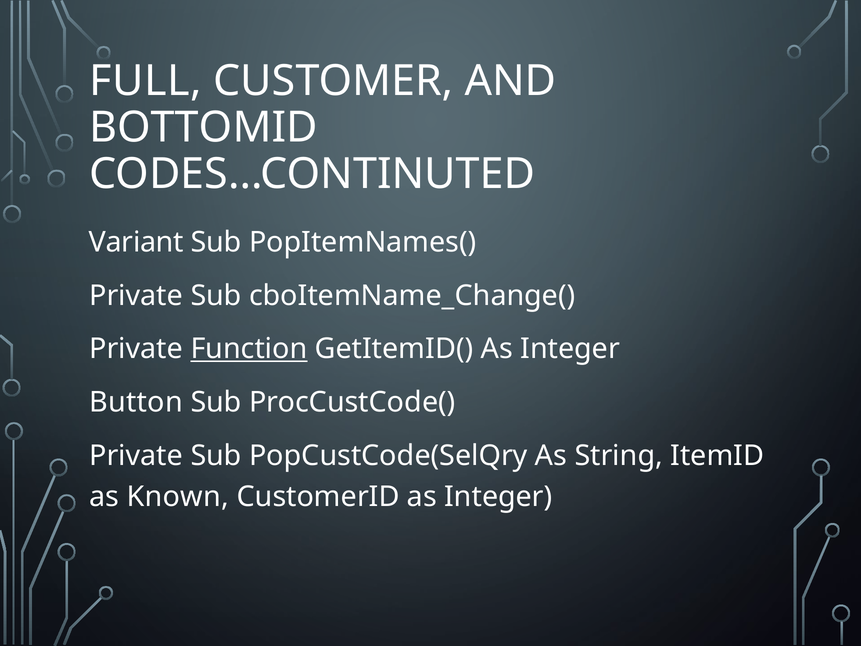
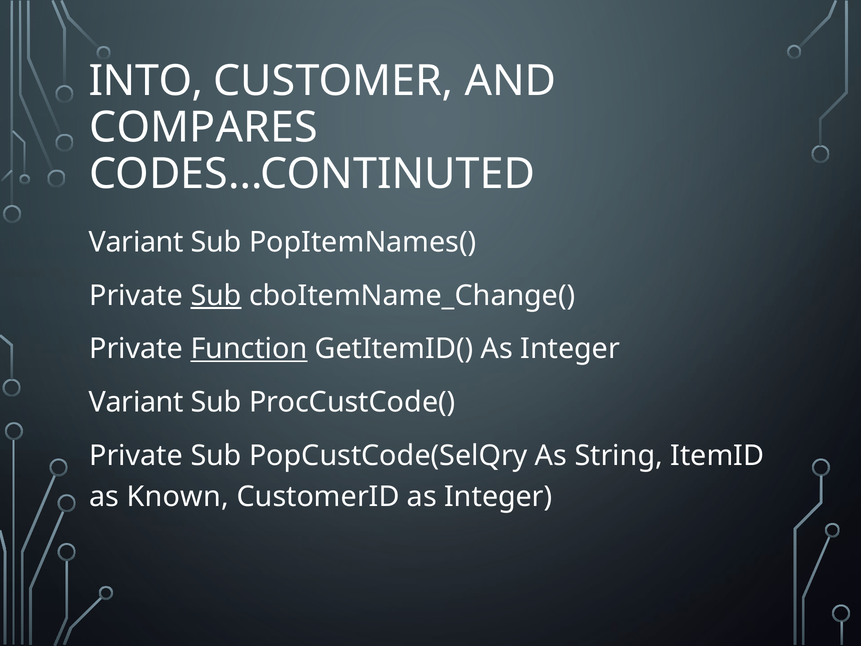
FULL: FULL -> INTO (146, 81)
BOTTOMID: BOTTOMID -> COMPARES (203, 128)
Sub underline: none -> present (216, 296)
Button: Button -> Variant (136, 402)
